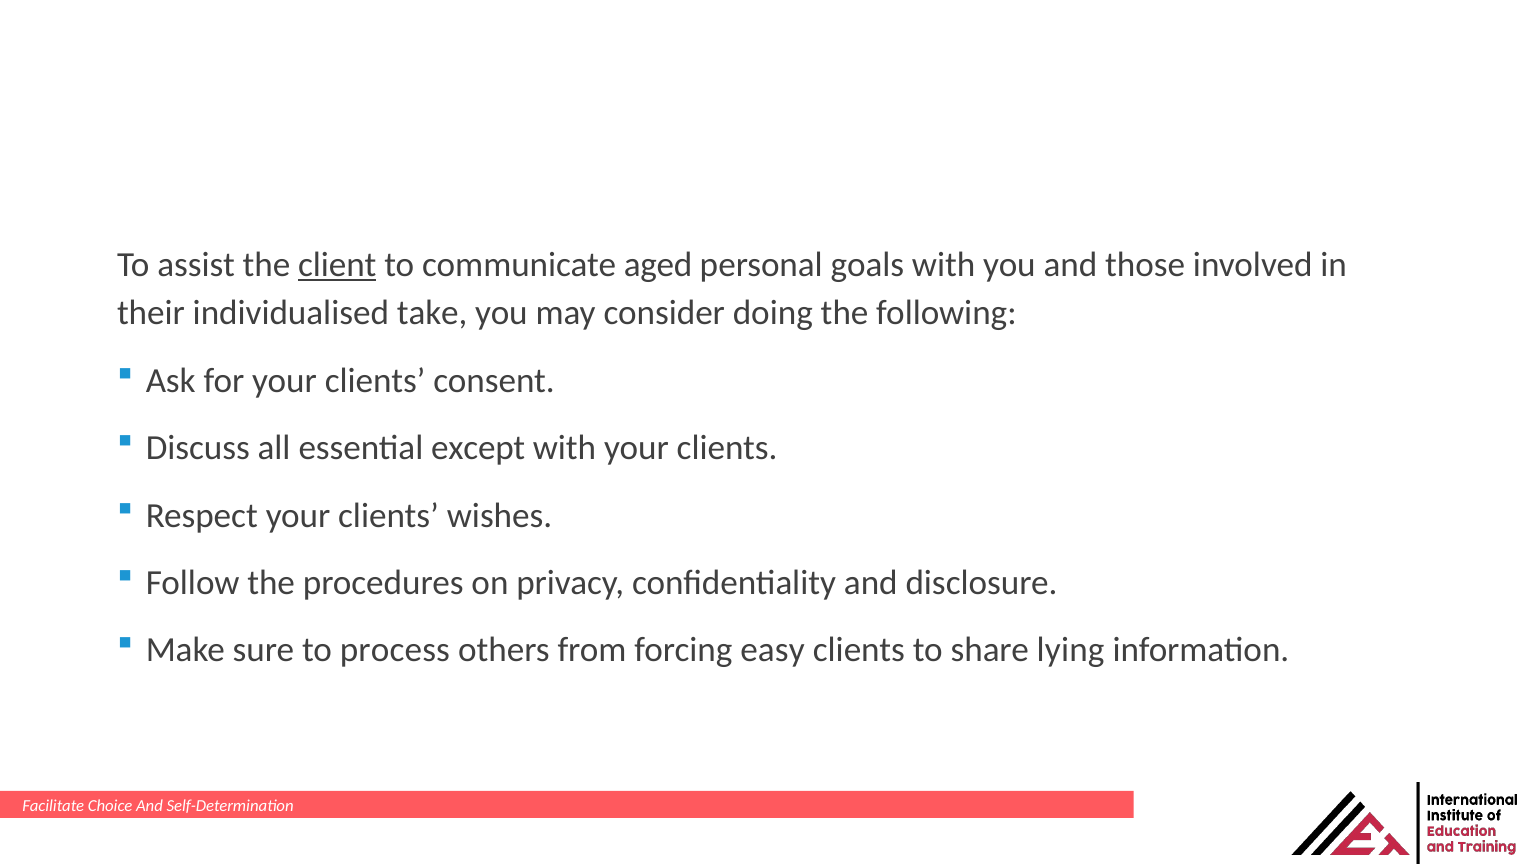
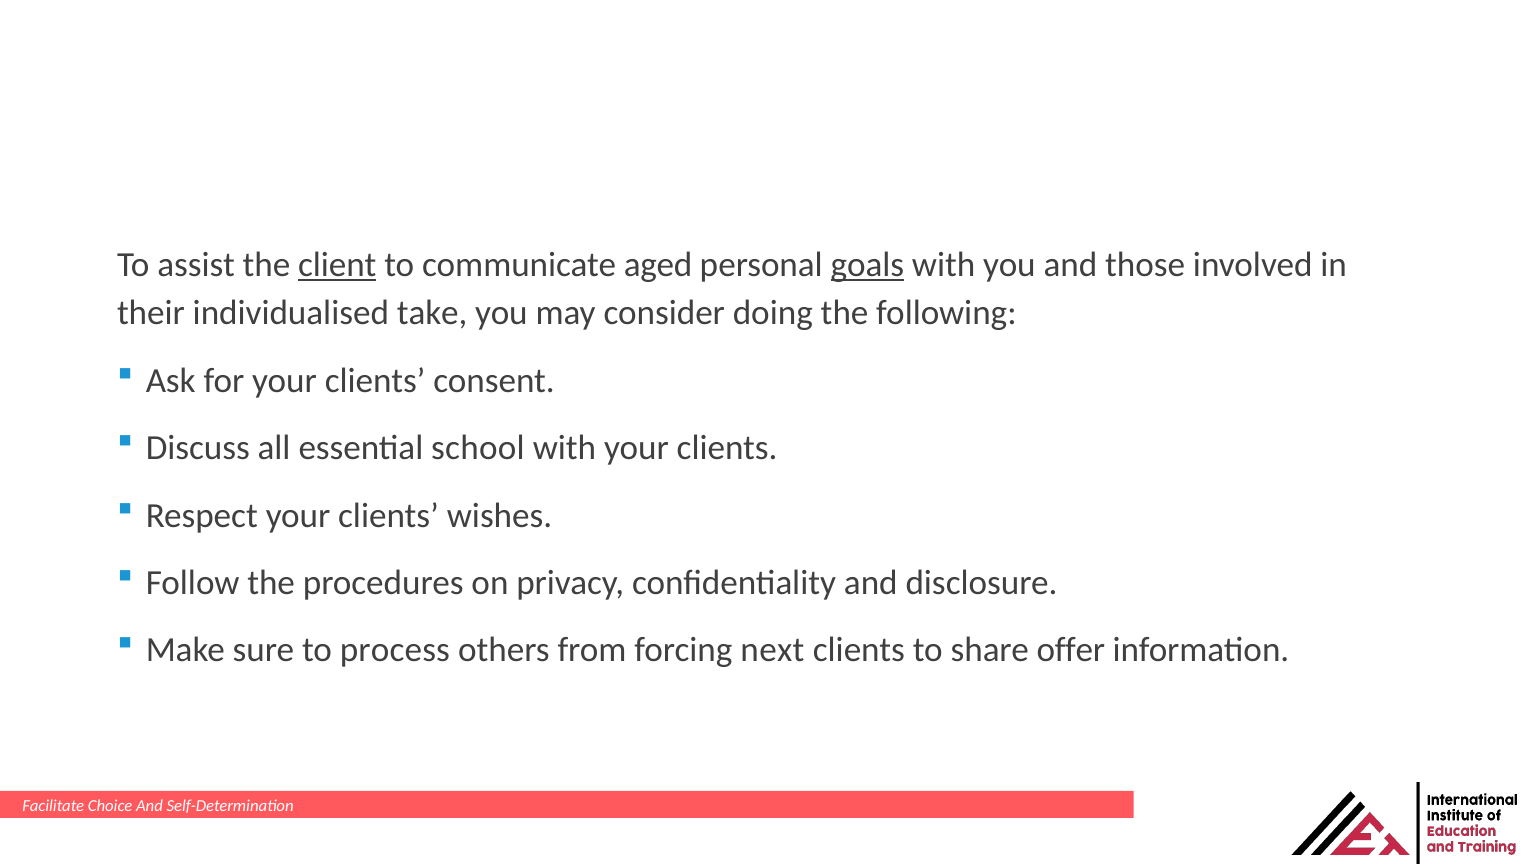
goals underline: none -> present (867, 265)
except: except -> school (478, 448)
easy: easy -> next (772, 650)
lying: lying -> offer (1071, 650)
